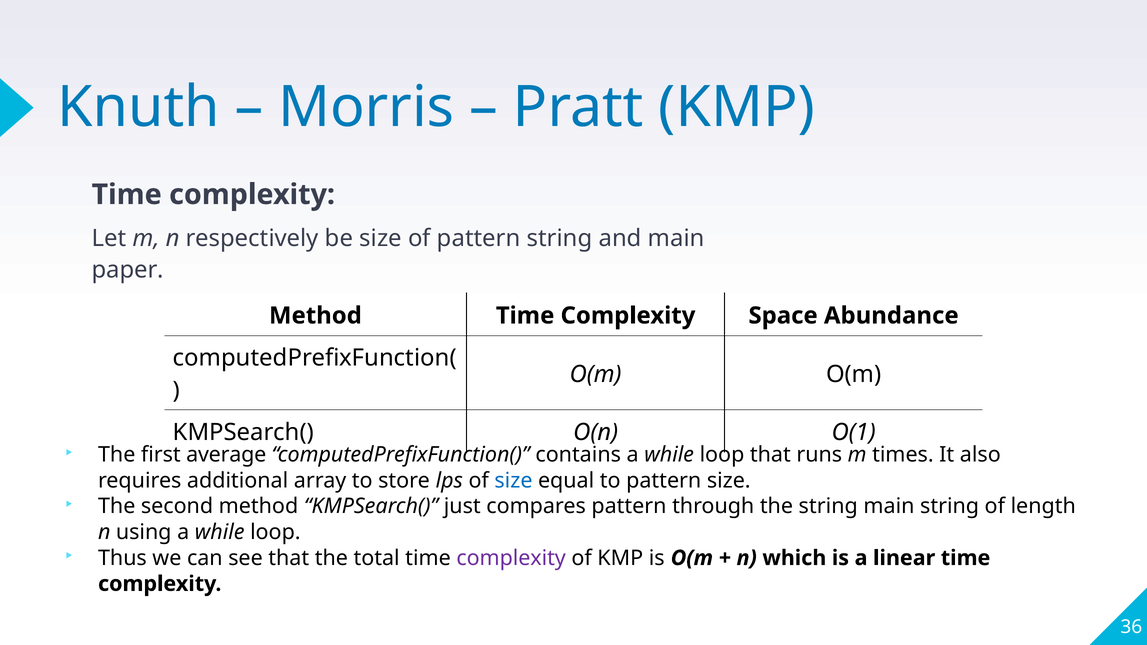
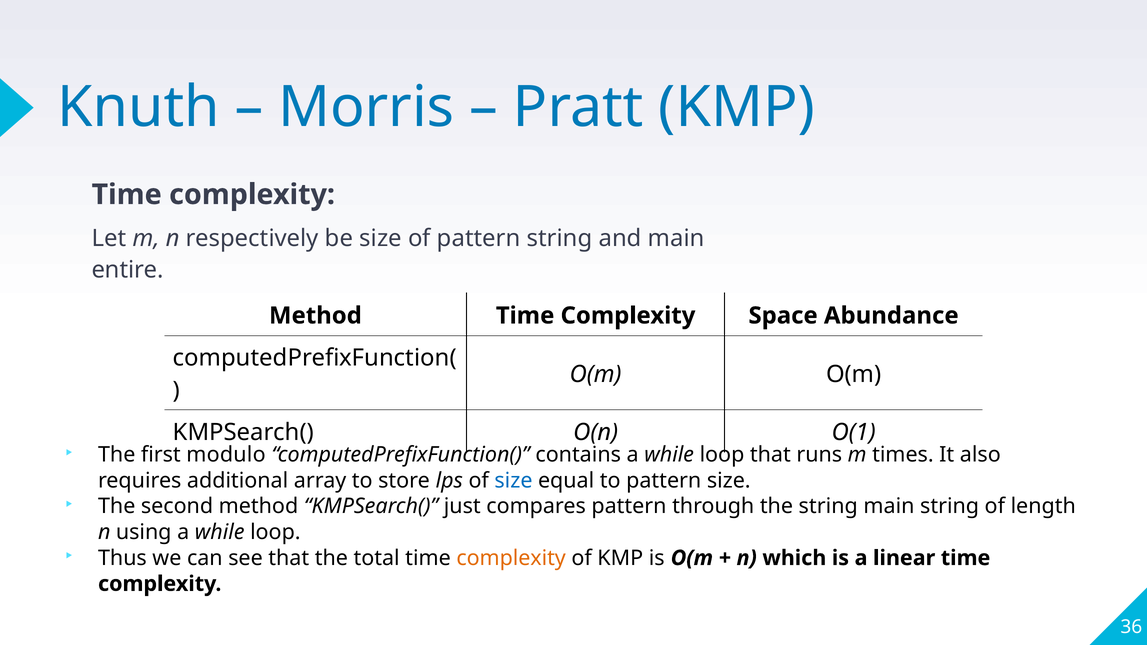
paper: paper -> entire (128, 270)
average: average -> modulo (226, 455)
complexity colour: purple -> orange (511, 558)
